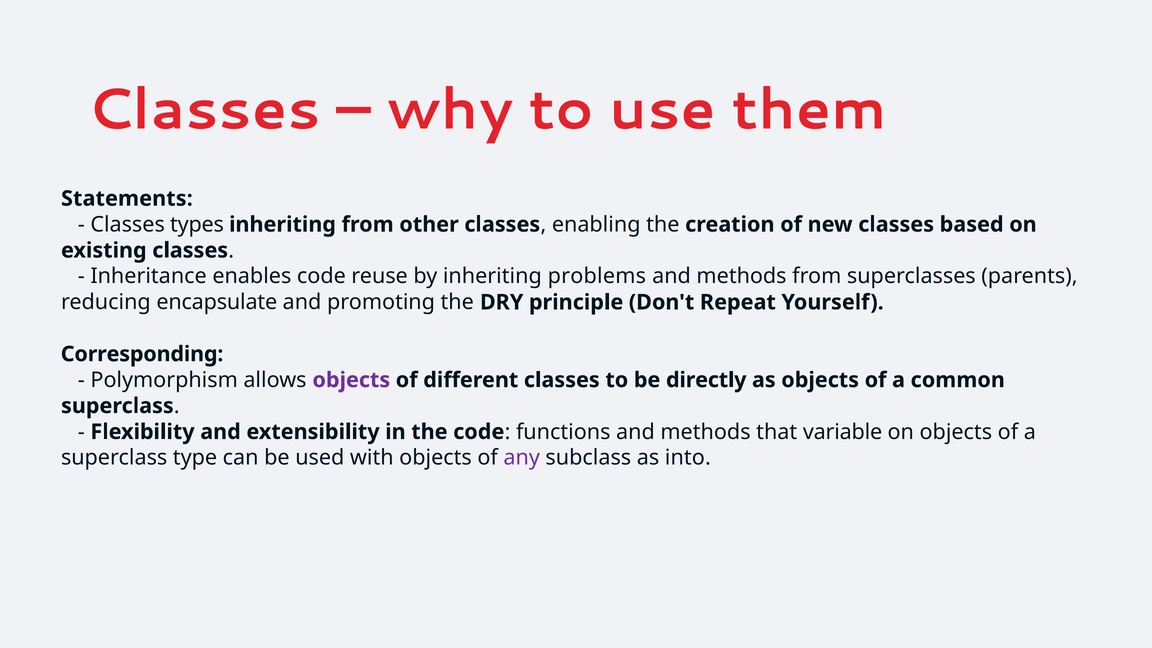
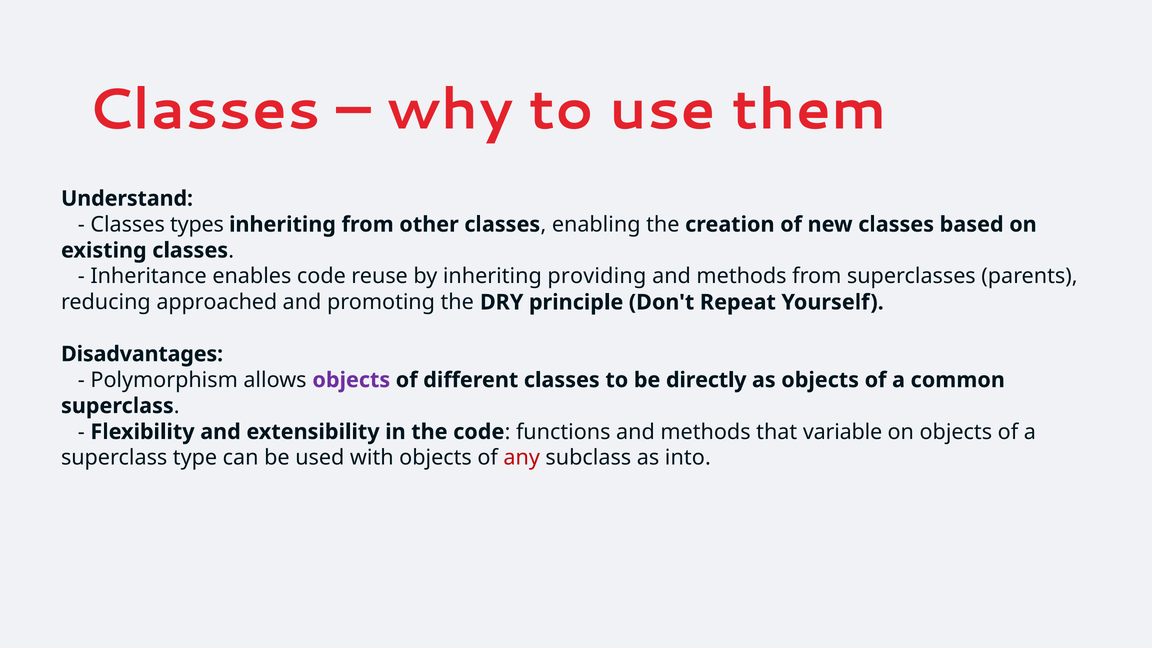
Statements: Statements -> Understand (127, 199)
problems: problems -> providing (597, 276)
encapsulate: encapsulate -> approached (217, 302)
Corresponding: Corresponding -> Disadvantages (142, 354)
any colour: purple -> red (522, 458)
